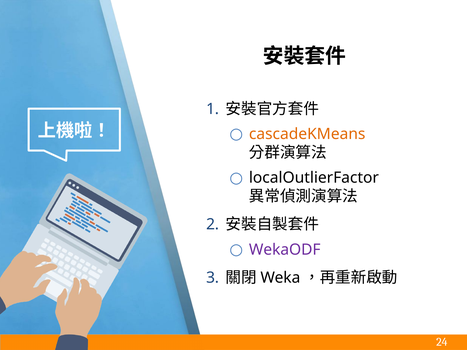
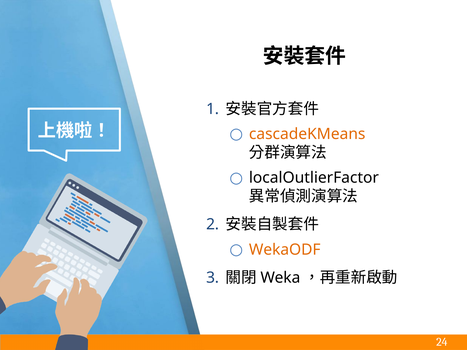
WekaODF colour: purple -> orange (285, 250)
